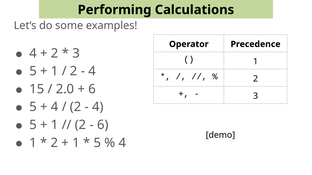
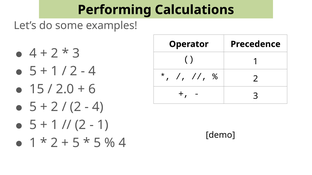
4: 4 -> 2 (55, 107)
6: 6 -> 1 (103, 125)
1: 1 -> 5 (76, 143)
